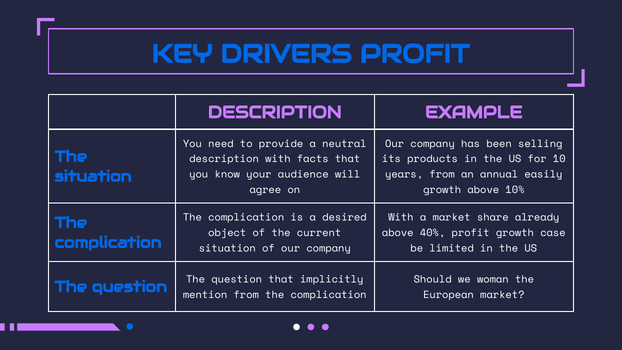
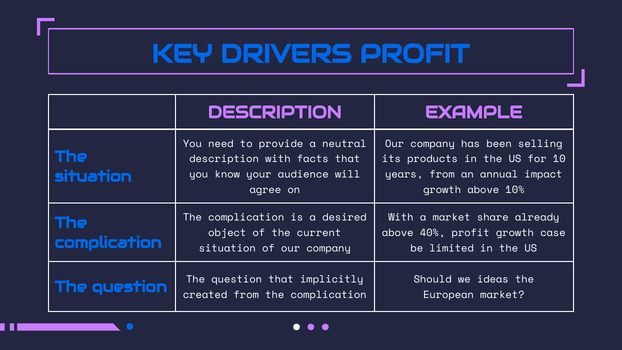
easily: easily -> impact (543, 174)
woman: woman -> ideas (493, 279)
mention: mention -> created (205, 295)
